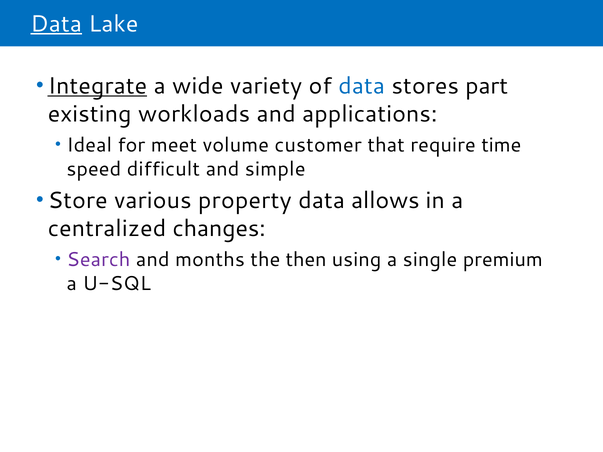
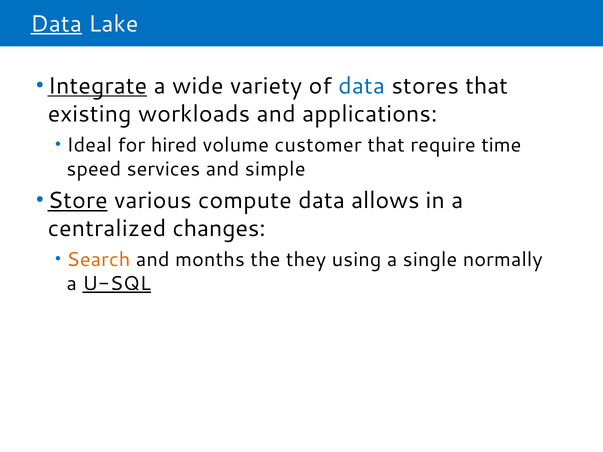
stores part: part -> that (487, 86)
meet: meet -> hired (174, 145)
difficult: difficult -> services (163, 169)
Store underline: none -> present (78, 201)
property: property -> compute (245, 201)
Search colour: purple -> orange (98, 260)
then: then -> they (306, 260)
premium: premium -> normally (503, 260)
U-SQL underline: none -> present (117, 284)
